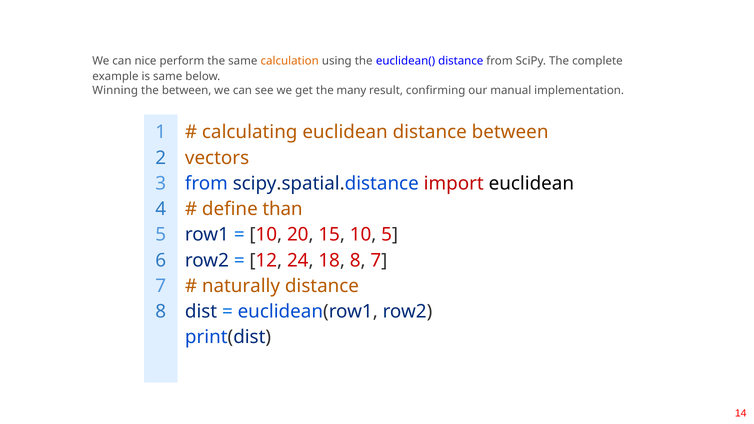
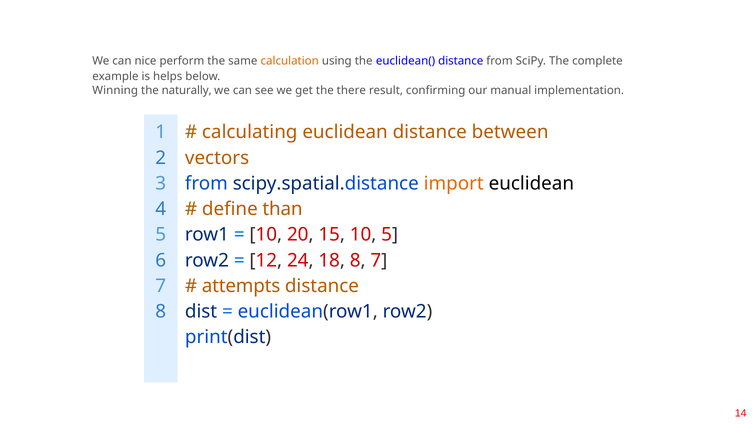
is same: same -> helps (168, 77)
the between: between -> naturally (187, 91)
many: many -> there (351, 91)
import colour: red -> orange (454, 183)
naturally: naturally -> attempts (241, 286)
